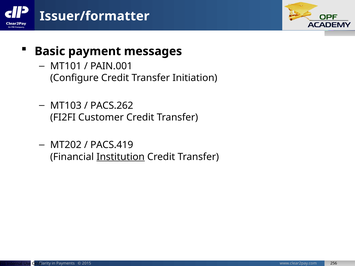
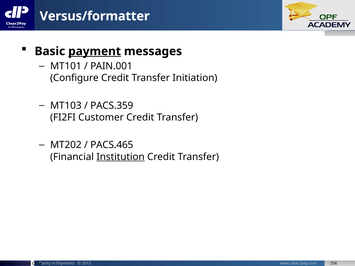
Issuer/formatter: Issuer/formatter -> Versus/formatter (95, 16)
payment underline: none -> present (95, 51)
PACS.262: PACS.262 -> PACS.359 (112, 106)
PACS.419: PACS.419 -> PACS.465 (112, 145)
